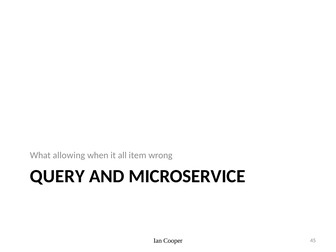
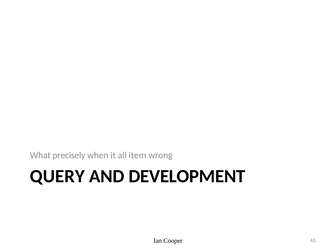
allowing: allowing -> precisely (69, 155)
MICROSERVICE: MICROSERVICE -> DEVELOPMENT (187, 176)
